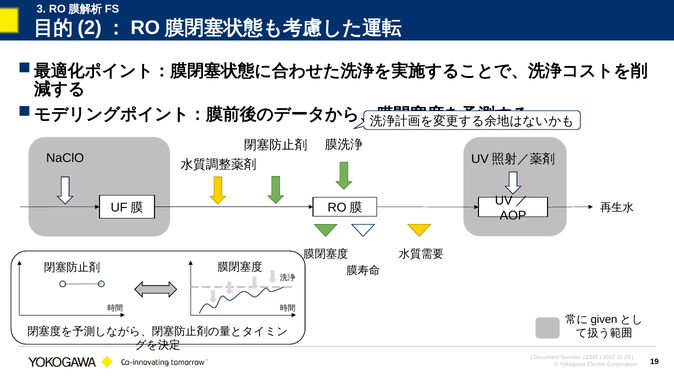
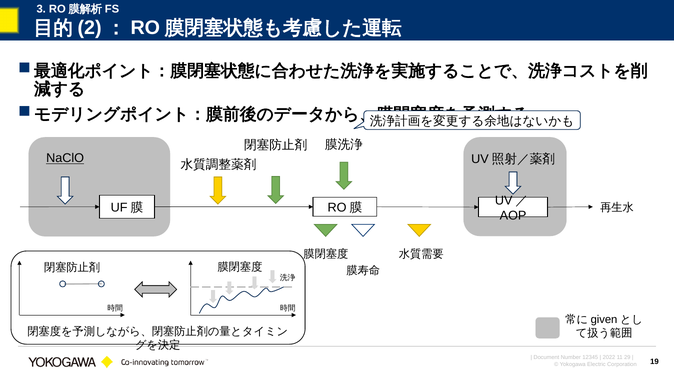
NaClO underline: none -> present (65, 158)
